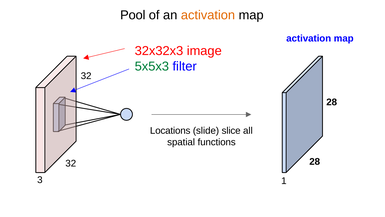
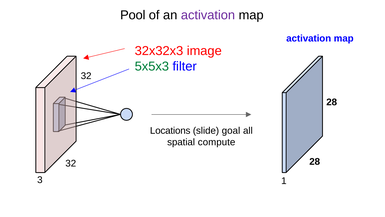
activation colour: orange -> purple (208, 15)
slice: slice -> goal (231, 130)
functions: functions -> compute (217, 142)
